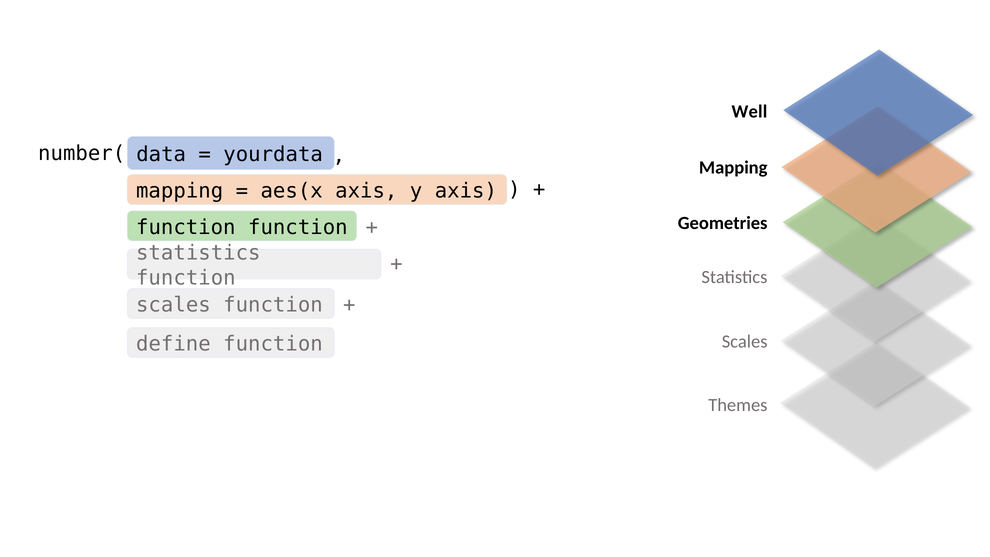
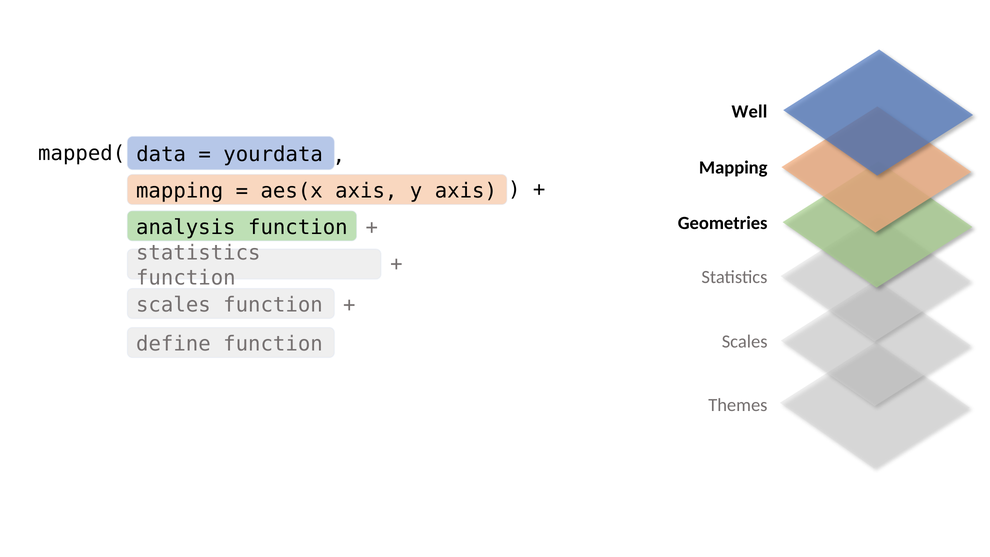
number(: number( -> mapped( (82, 154)
function: function -> analysis (186, 227)
